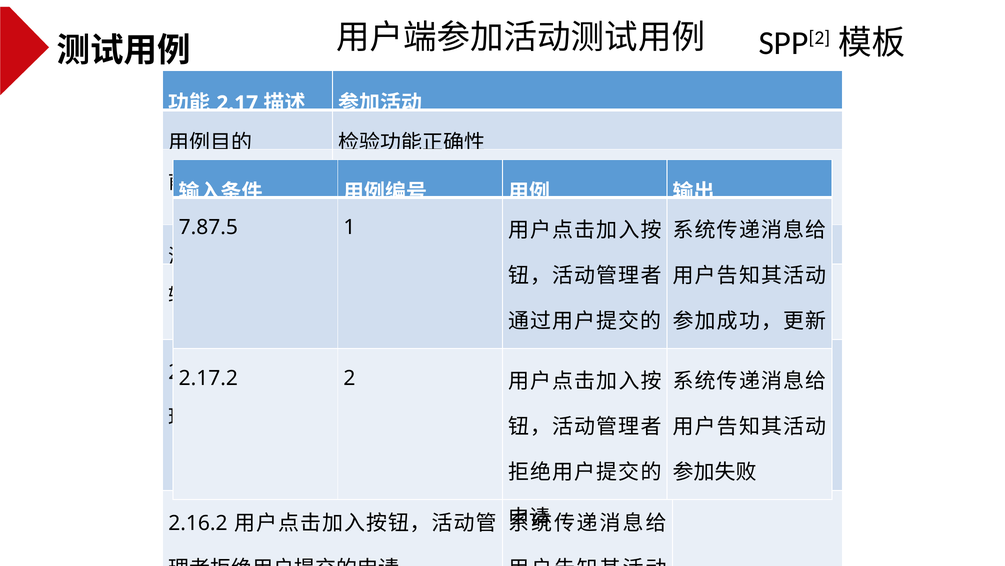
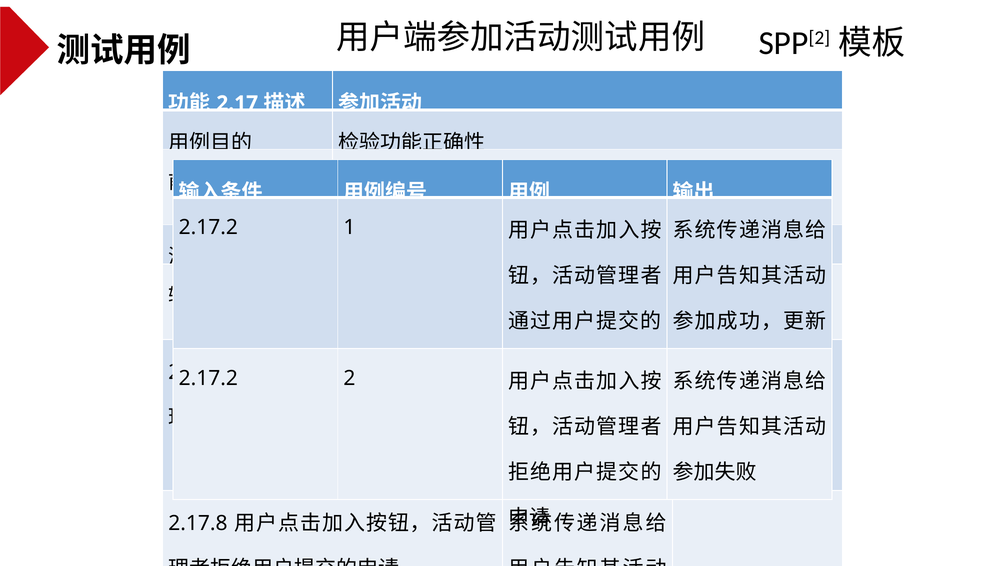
7.87.5: 7.87.5 -> 2.17.2 (208, 227)
2.16.2: 2.16.2 -> 2.17.8 (198, 523)
